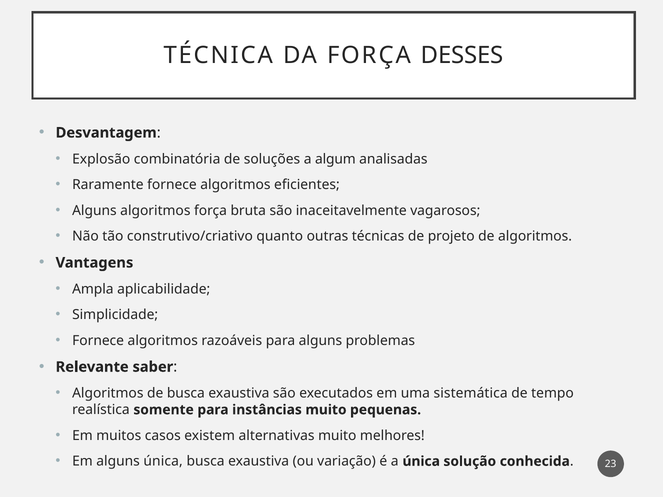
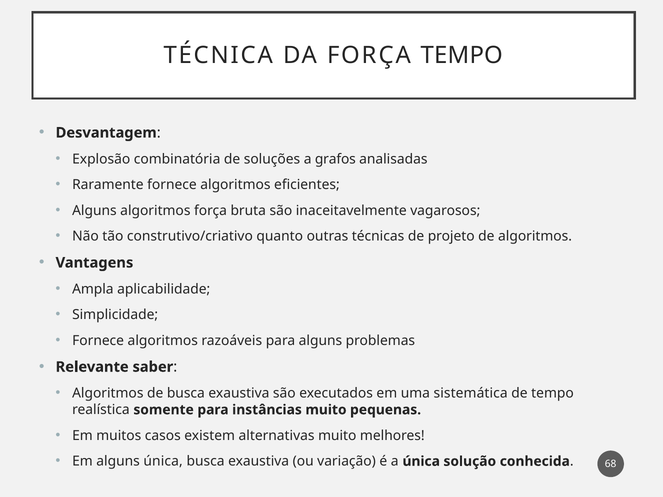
FORÇA DESSES: DESSES -> TEMPO (462, 55)
algum: algum -> grafos (335, 159)
23: 23 -> 68 (611, 464)
